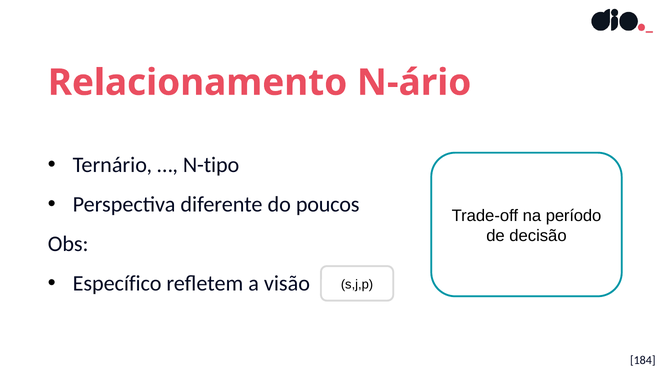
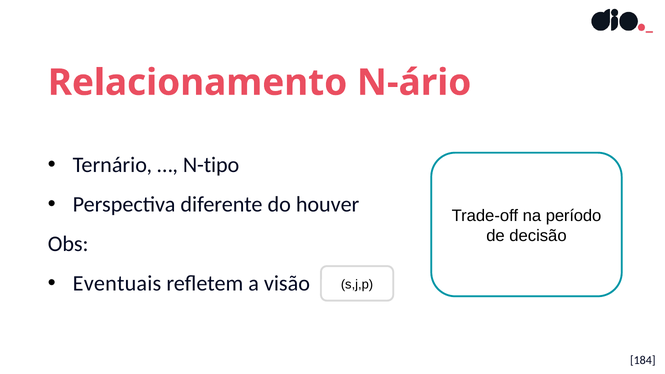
poucos: poucos -> houver (328, 205)
Específico: Específico -> Eventuais (117, 284)
